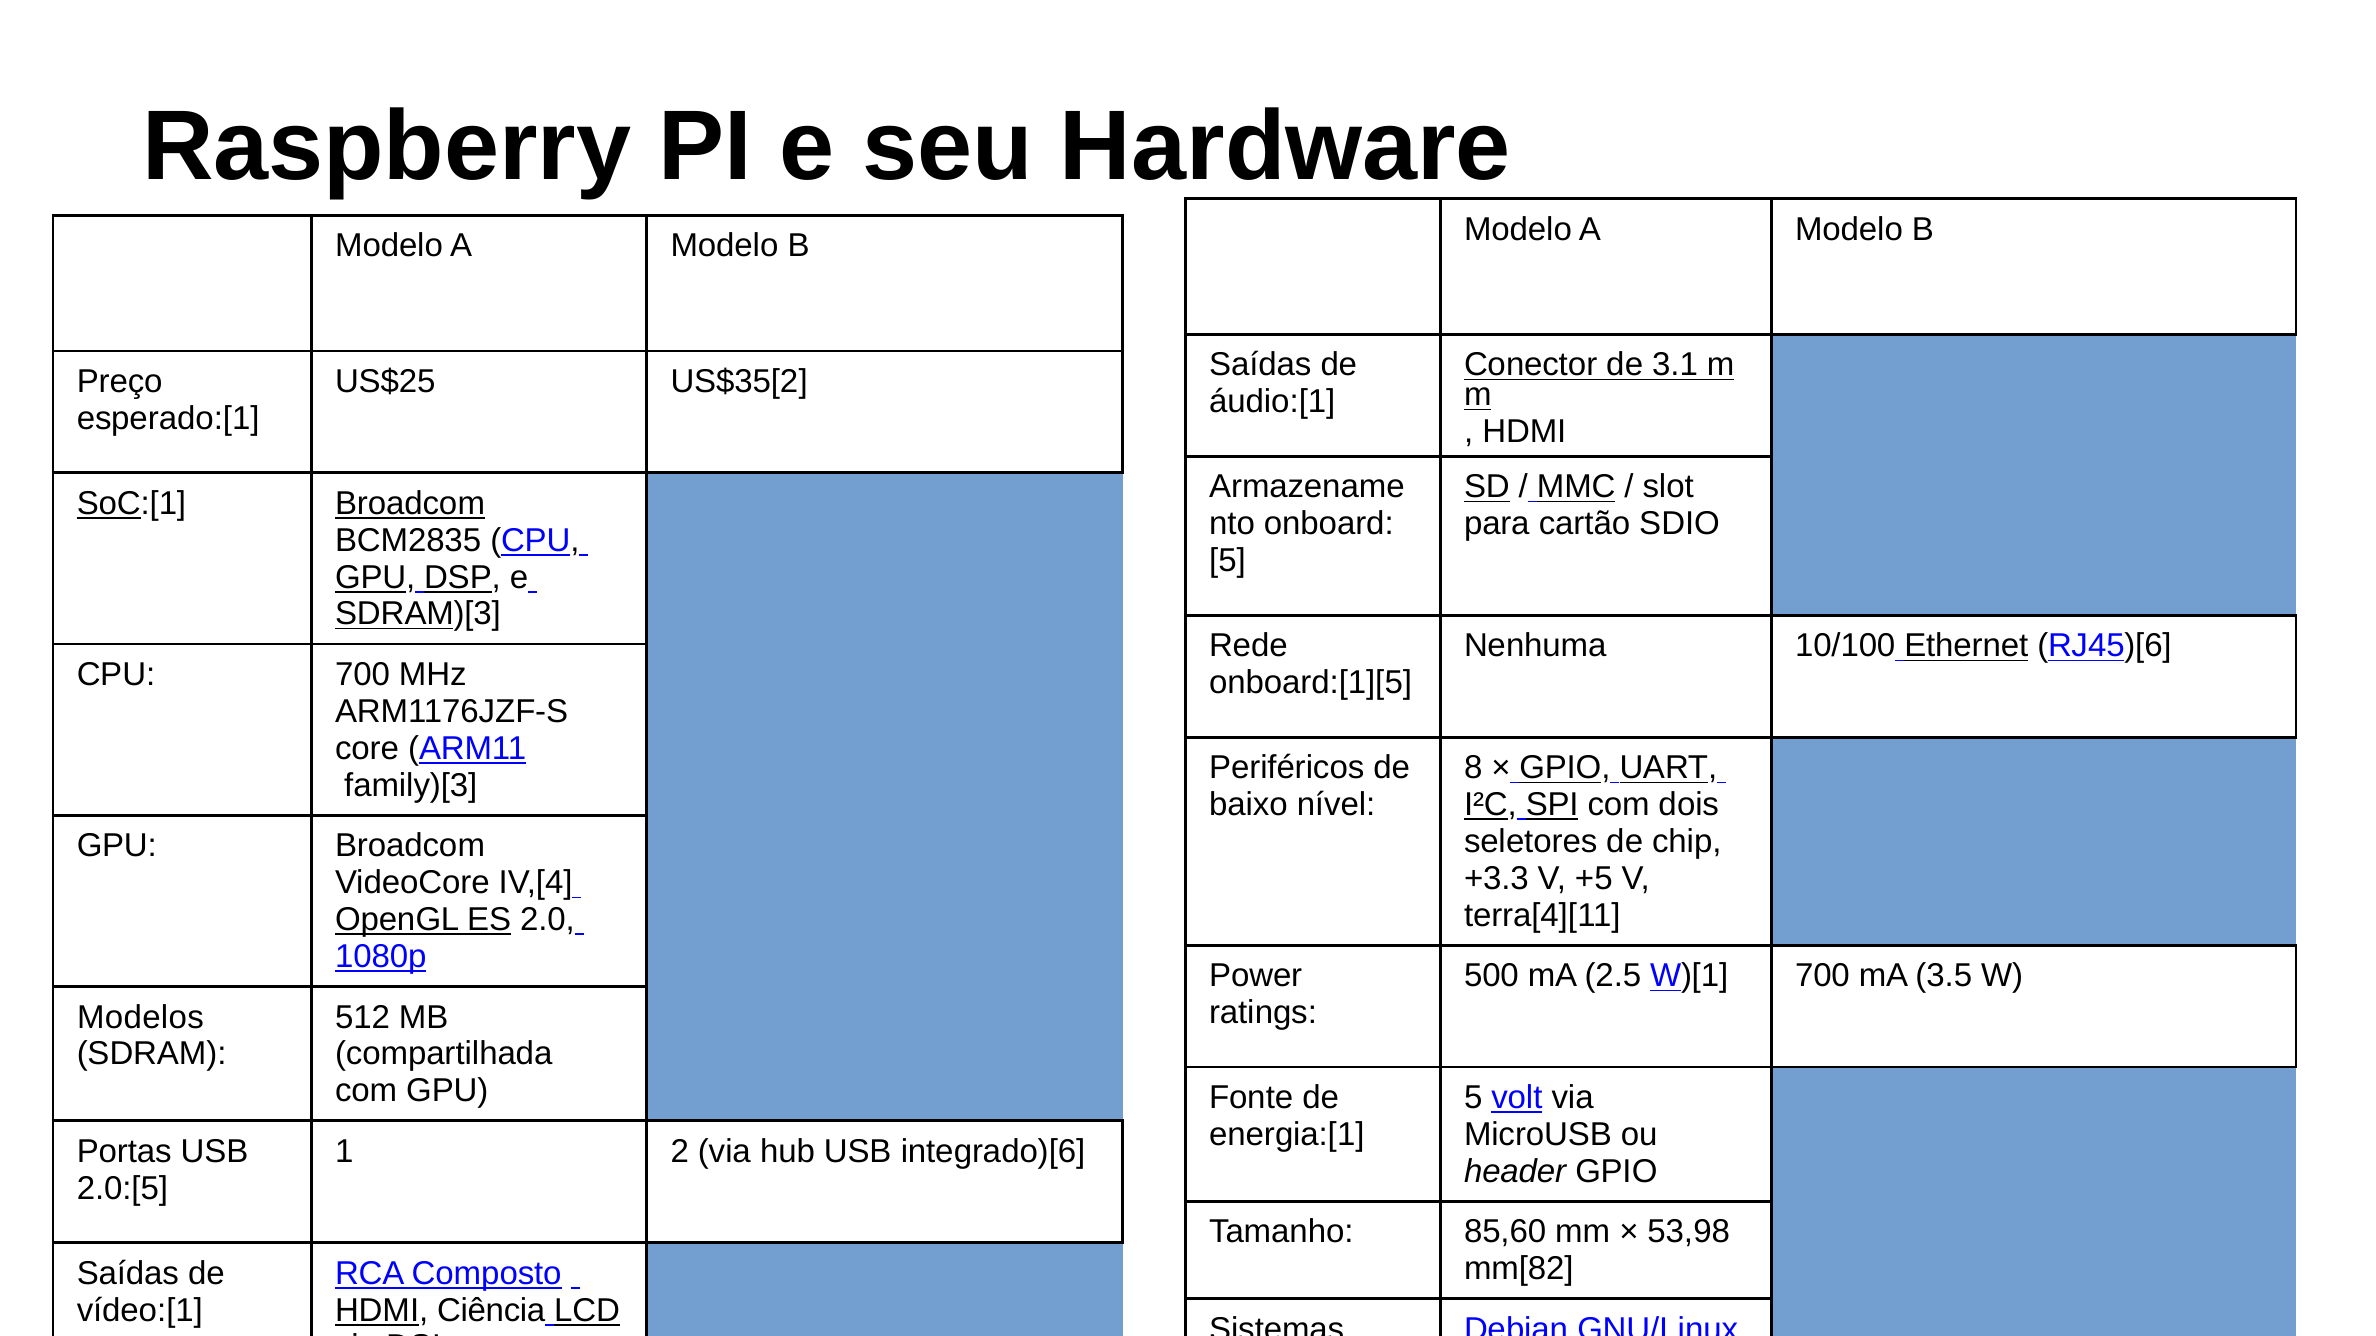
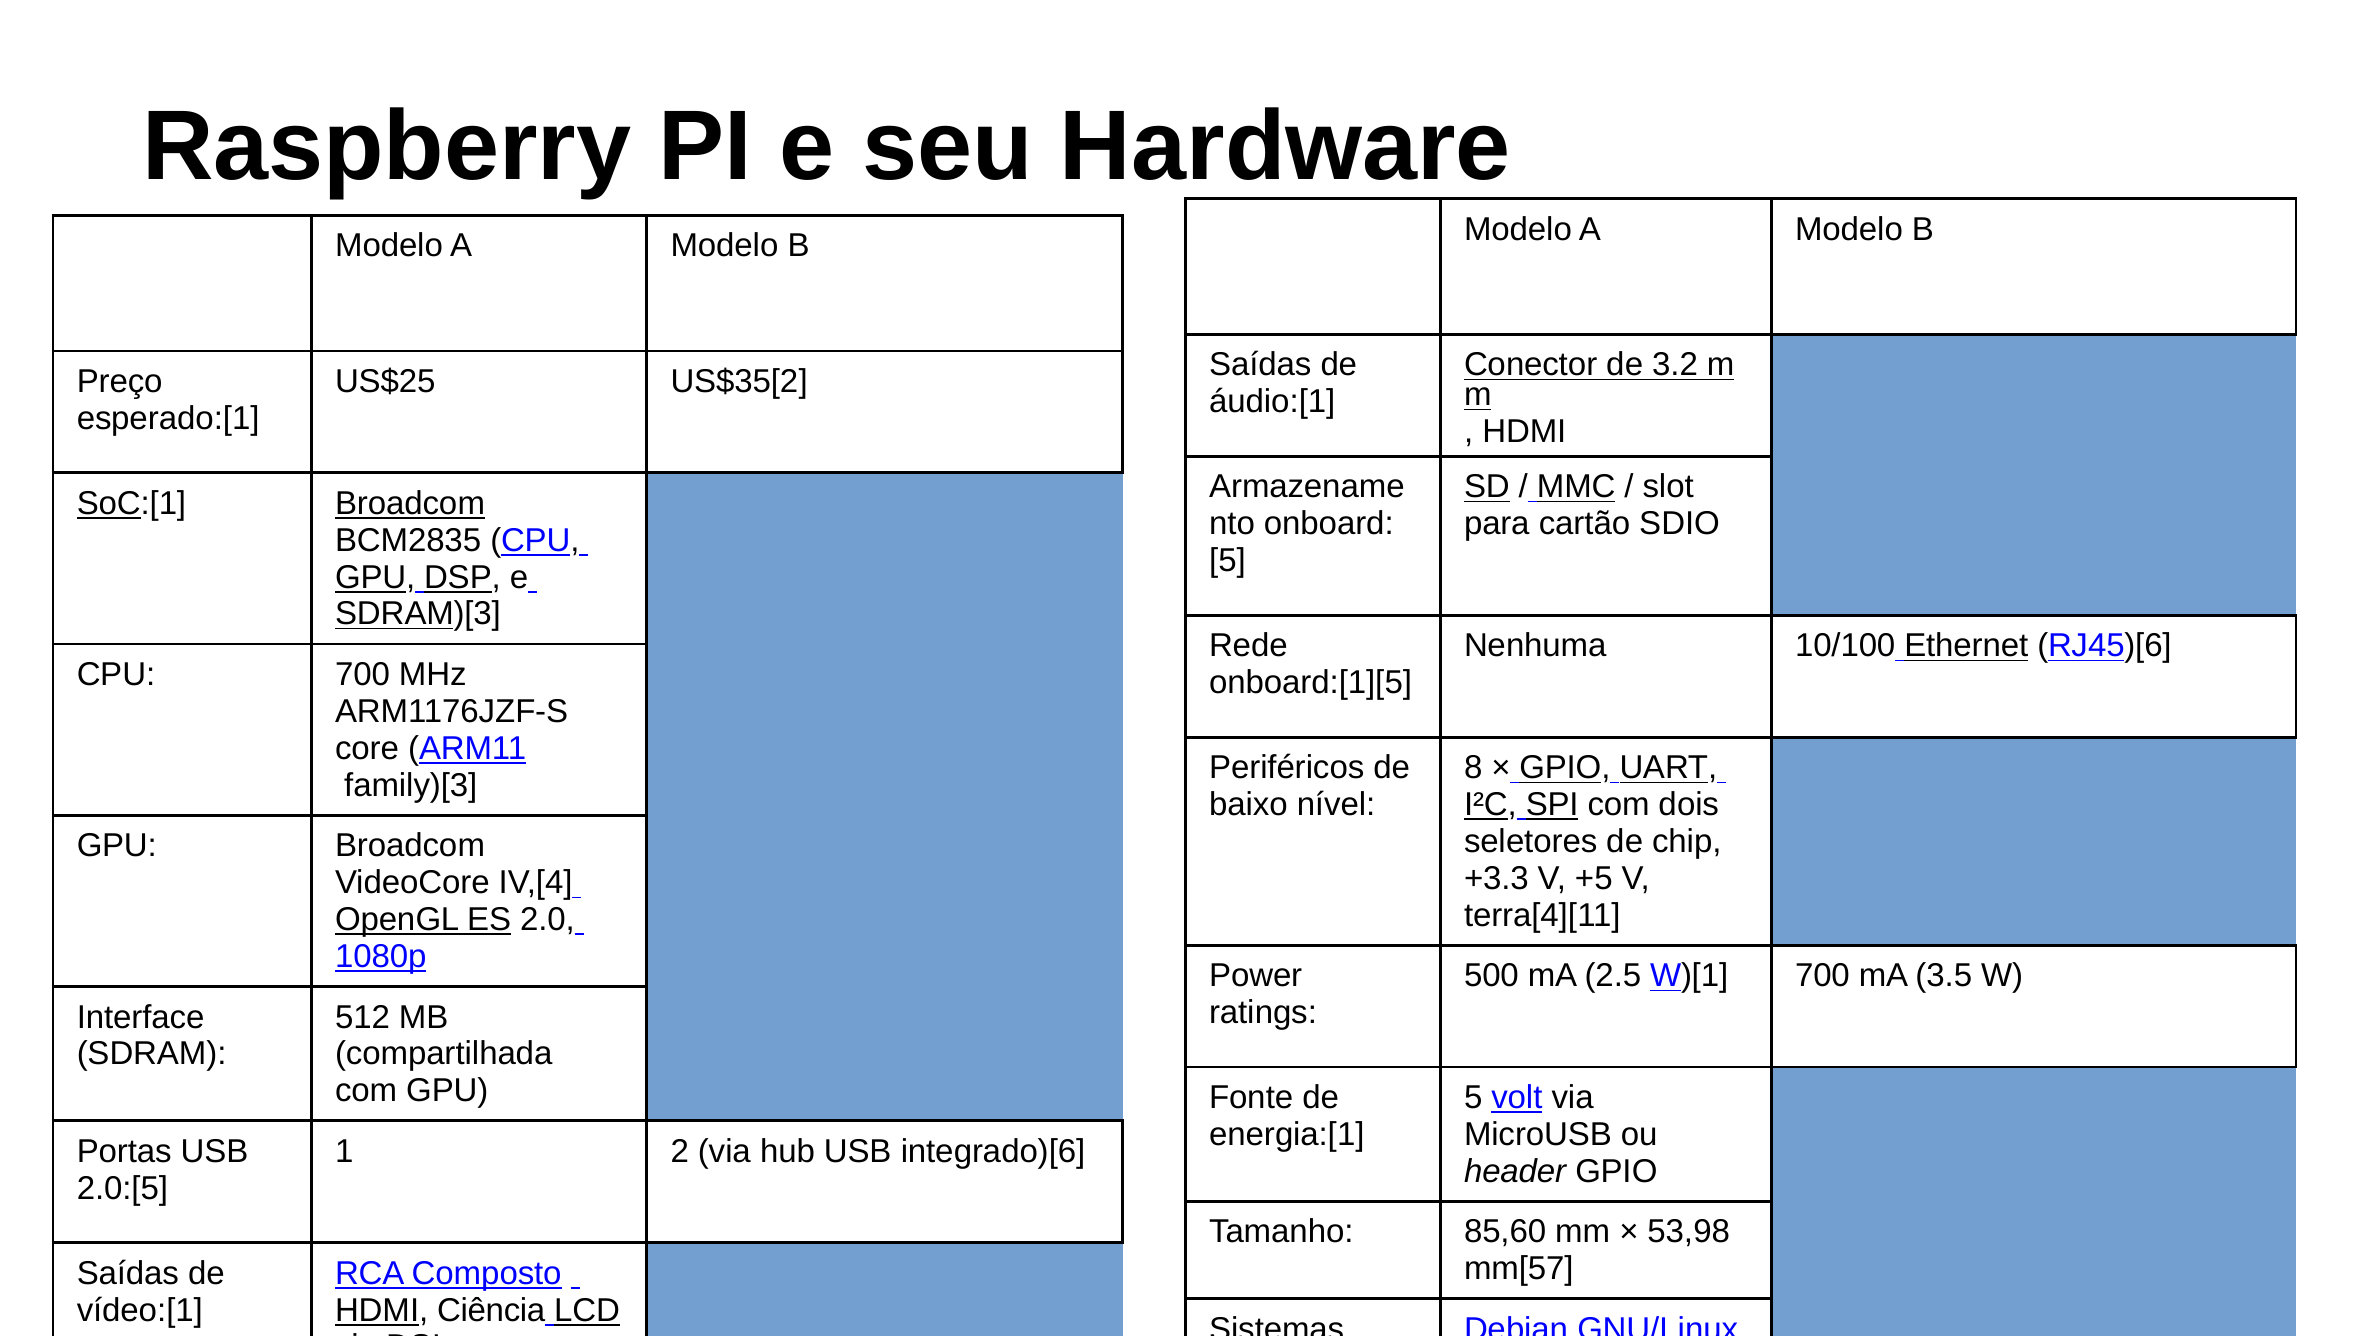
3.1: 3.1 -> 3.2 (1675, 365)
Modelos: Modelos -> Interface (141, 1018)
mm[82: mm[82 -> mm[57 (1519, 1269)
